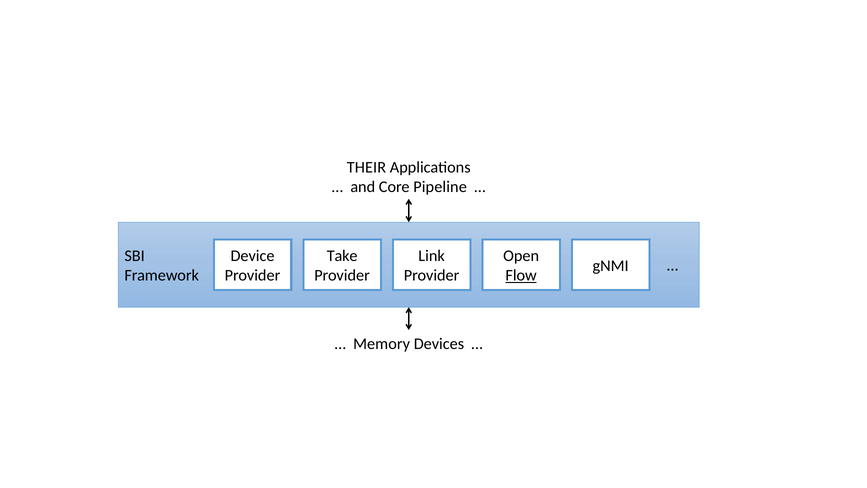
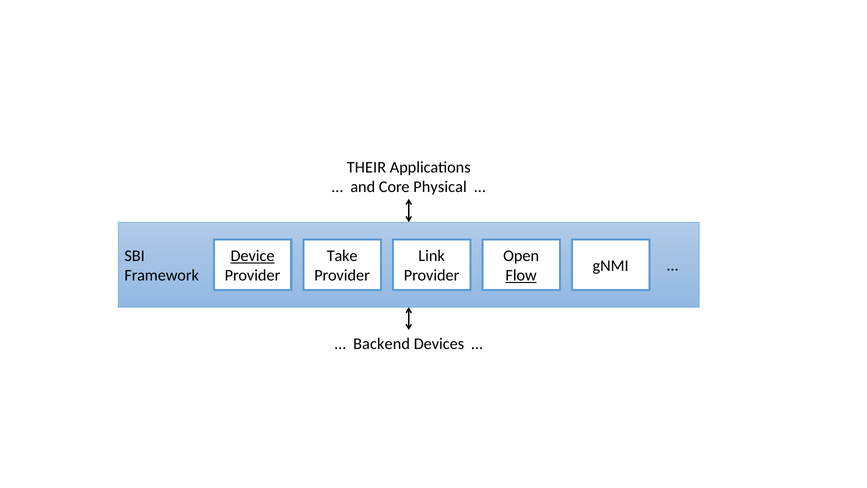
Pipeline: Pipeline -> Physical (440, 187)
Device underline: none -> present (252, 256)
Memory: Memory -> Backend (382, 344)
